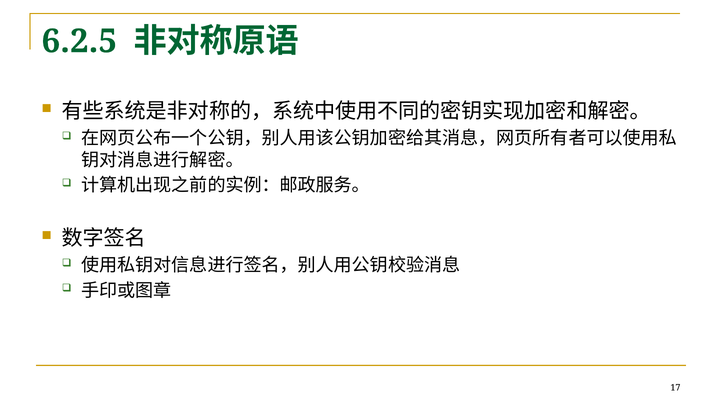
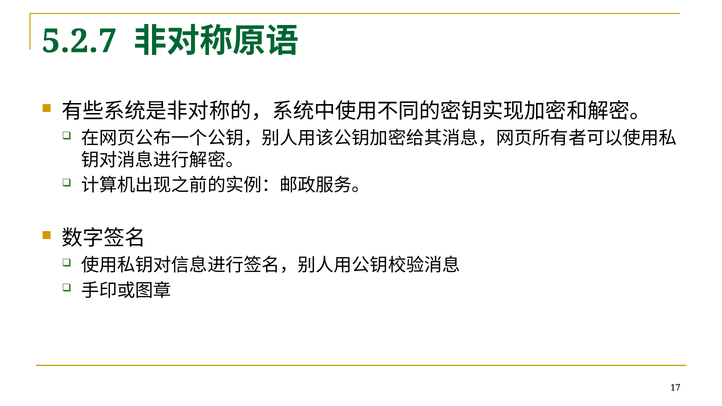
6.2.5: 6.2.5 -> 5.2.7 (79, 41)
